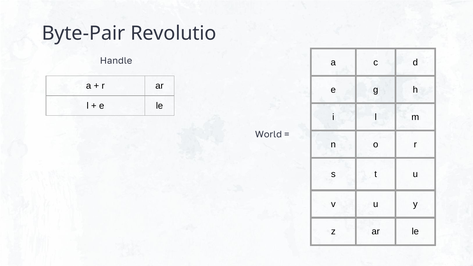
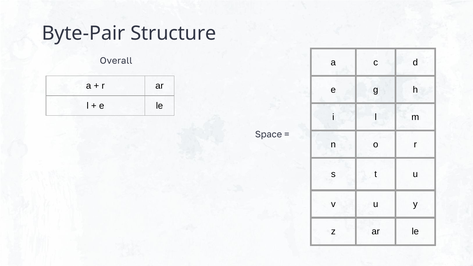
Revolutio: Revolutio -> Structure (173, 33)
Handle: Handle -> Overall (116, 61)
World: World -> Space (269, 135)
